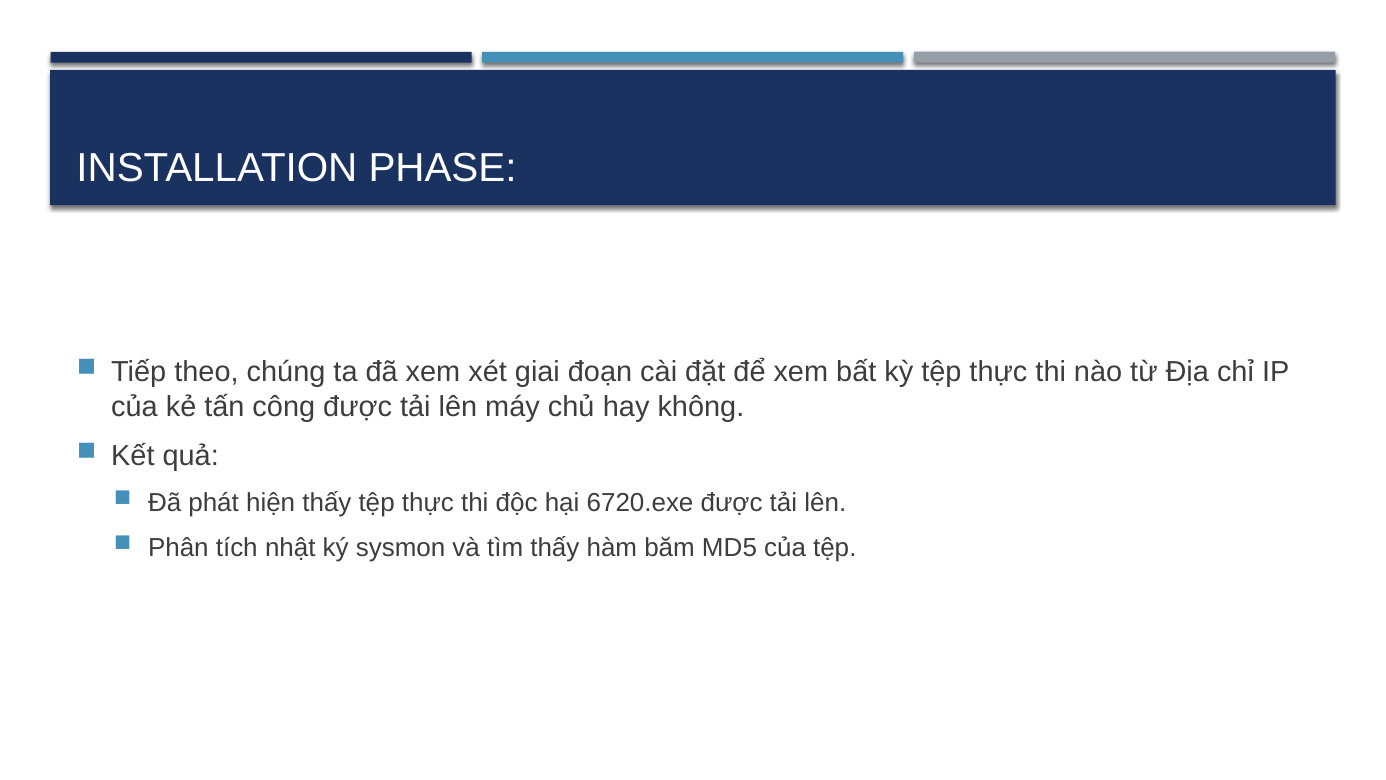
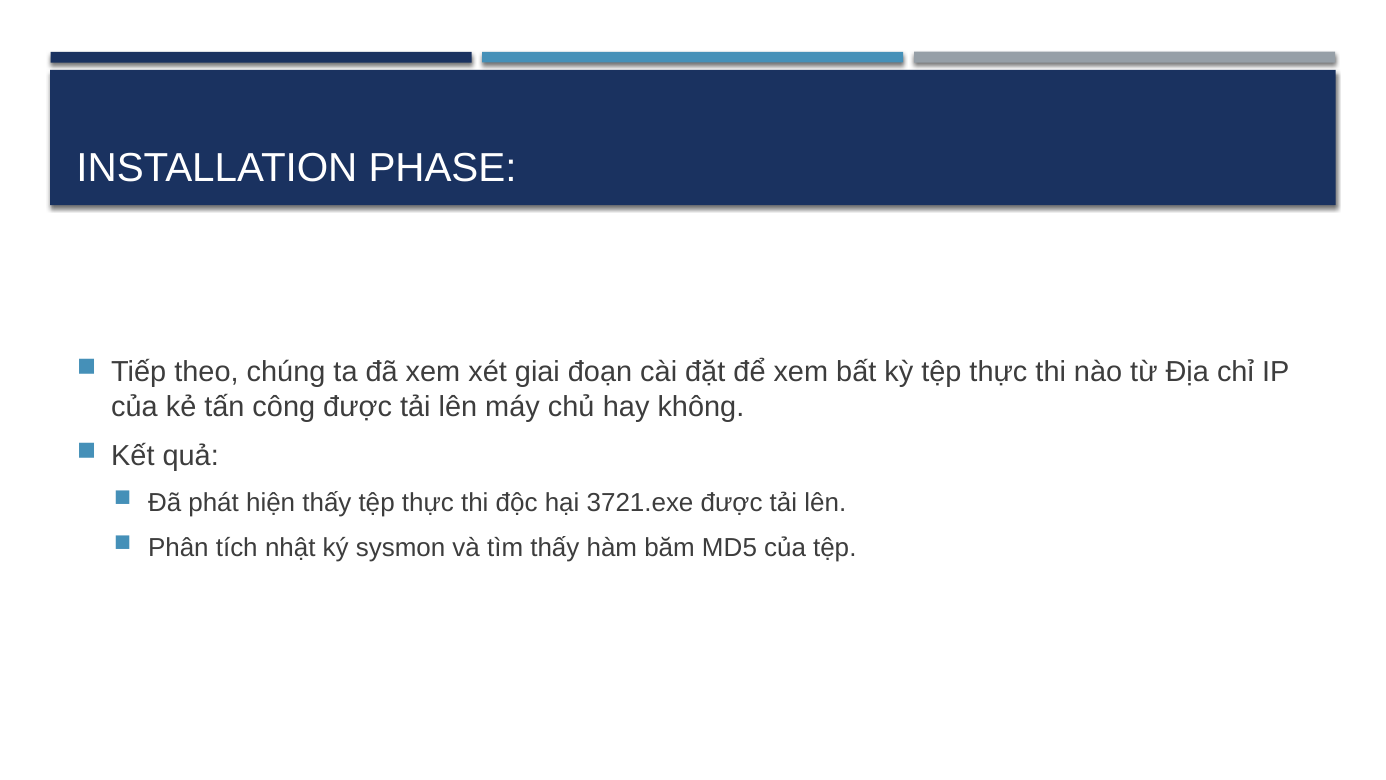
6720.exe: 6720.exe -> 3721.exe (640, 502)
